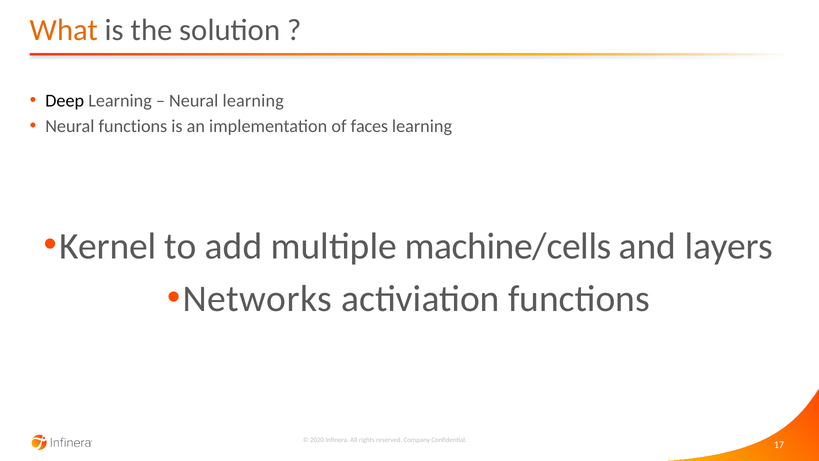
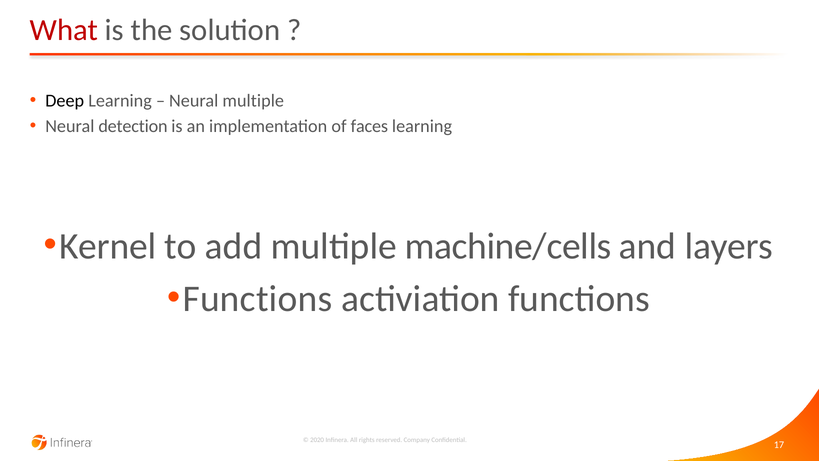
What colour: orange -> red (64, 30)
Neural learning: learning -> multiple (253, 100)
Neural functions: functions -> detection (133, 126)
Networks: Networks -> Functions (257, 299)
